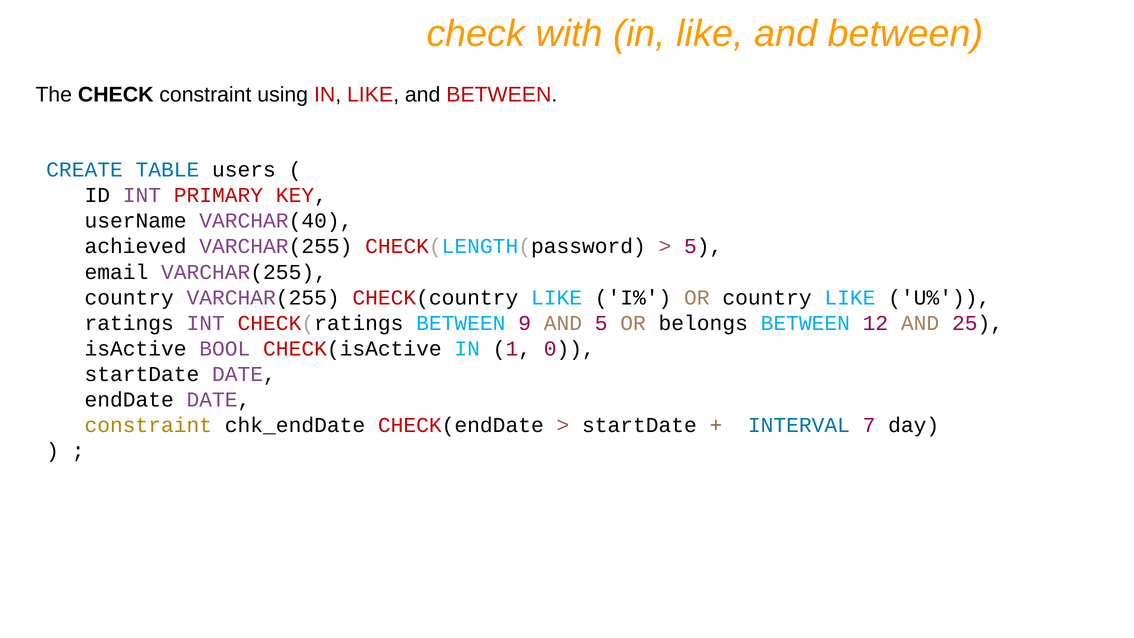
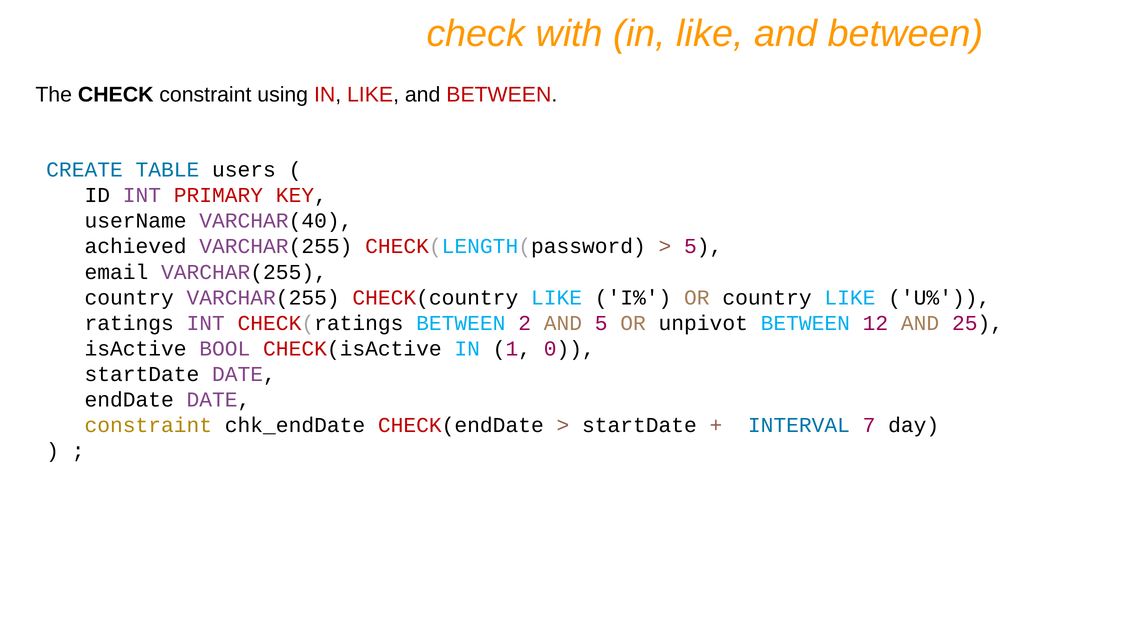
9: 9 -> 2 (525, 323)
belongs: belongs -> unpivot (703, 323)
